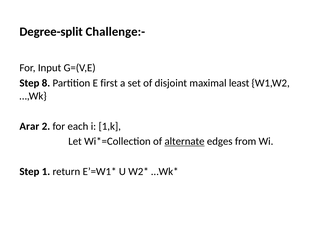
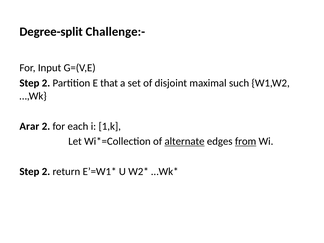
8: 8 -> 2 (46, 83)
first: first -> that (109, 83)
least: least -> such (239, 83)
from underline: none -> present (246, 141)
1: 1 -> 2 (46, 172)
